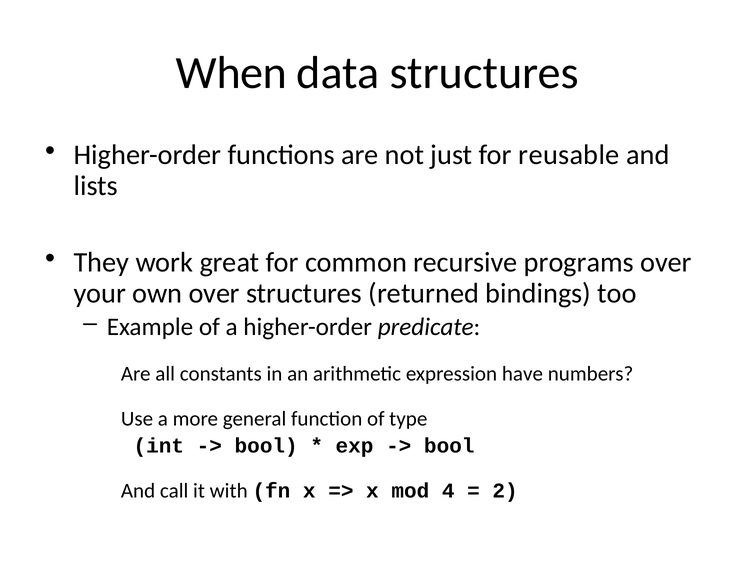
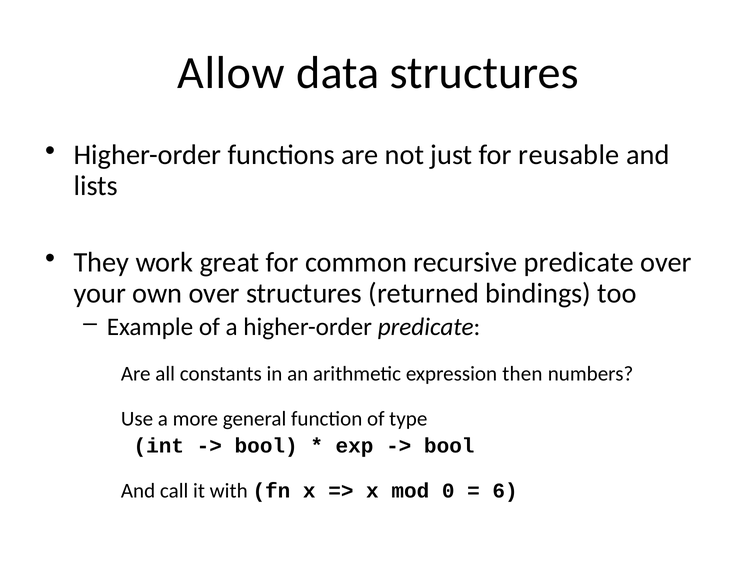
When: When -> Allow (231, 73)
recursive programs: programs -> predicate (579, 263)
have: have -> then (522, 374)
4: 4 -> 0 (448, 491)
2: 2 -> 6 (505, 491)
